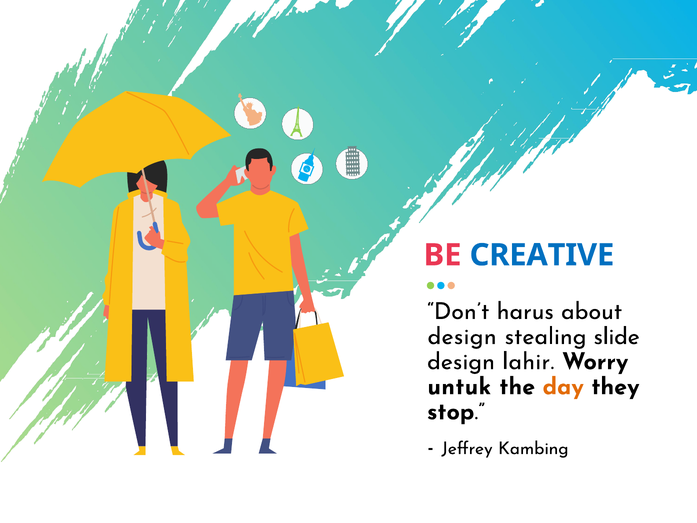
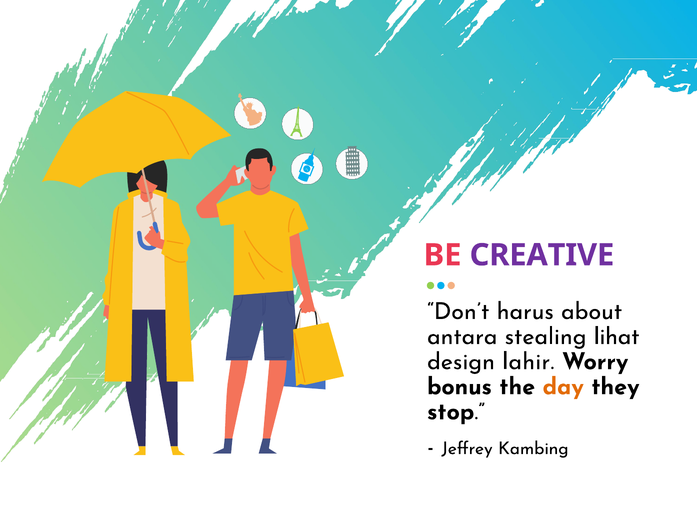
CREATIVE colour: blue -> purple (542, 255)
design: design -> antara (462, 336)
slide: slide -> lihat (617, 336)
untuk: untuk -> bonus (459, 386)
